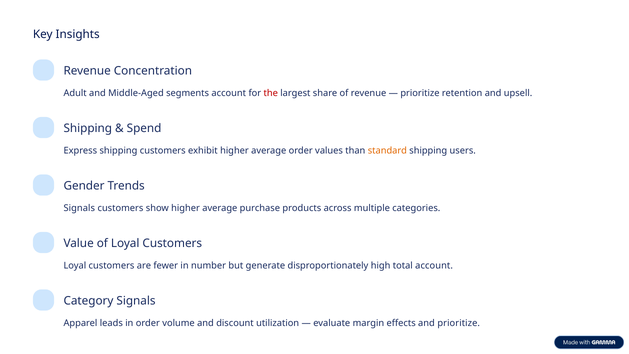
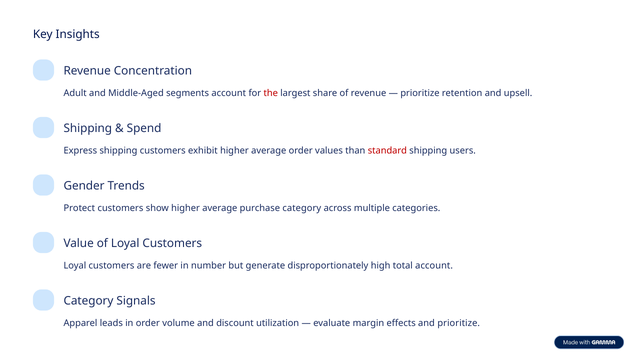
standard colour: orange -> red (387, 151)
Signals: Signals -> Protect (79, 208)
purchase products: products -> category (302, 208)
